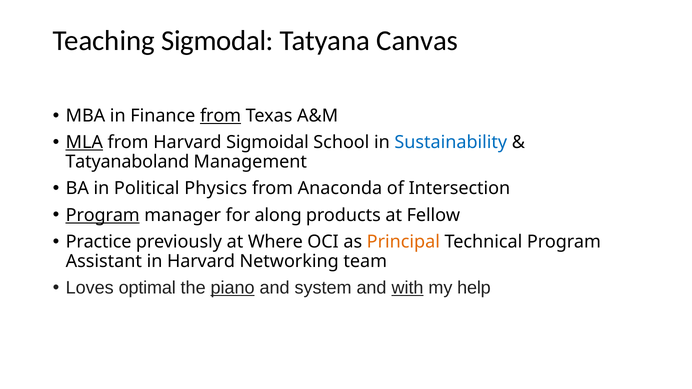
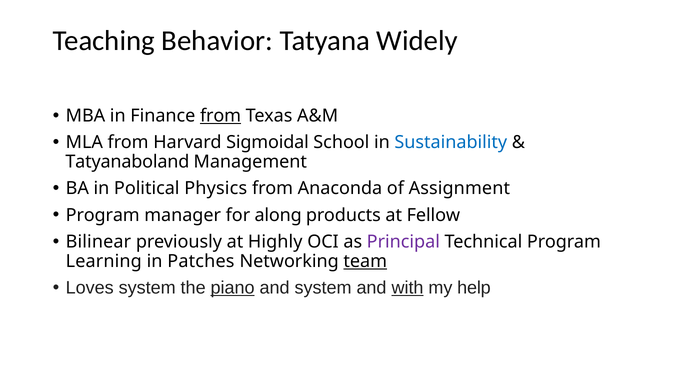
Sigmodal: Sigmodal -> Behavior (217, 41)
Canvas: Canvas -> Widely (417, 41)
MLA underline: present -> none (84, 142)
Intersection: Intersection -> Assignment (459, 189)
Program underline: present -> none (103, 215)
Practice: Practice -> Bilinear (98, 242)
Where: Where -> Highly (275, 242)
Principal colour: orange -> purple (403, 242)
Assistant: Assistant -> Learning (104, 261)
in Harvard: Harvard -> Patches (201, 261)
team underline: none -> present (365, 261)
Loves optimal: optimal -> system (147, 288)
